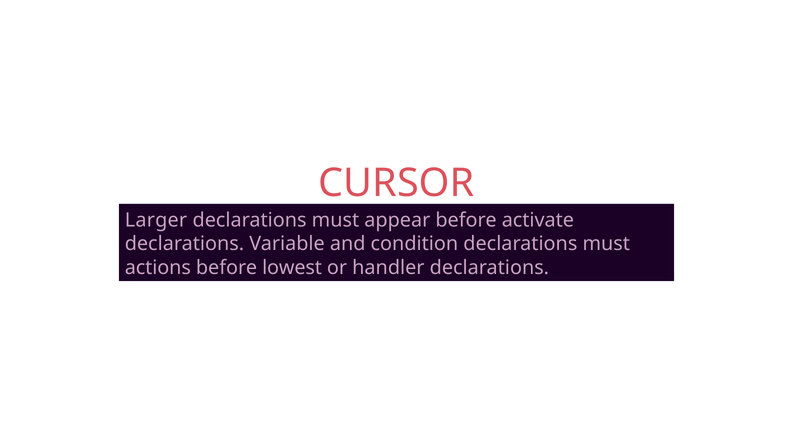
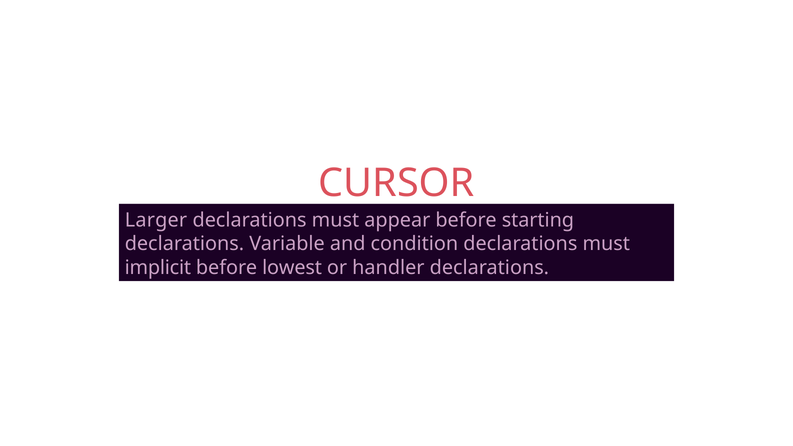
activate: activate -> starting (538, 220)
actions: actions -> implicit (158, 268)
